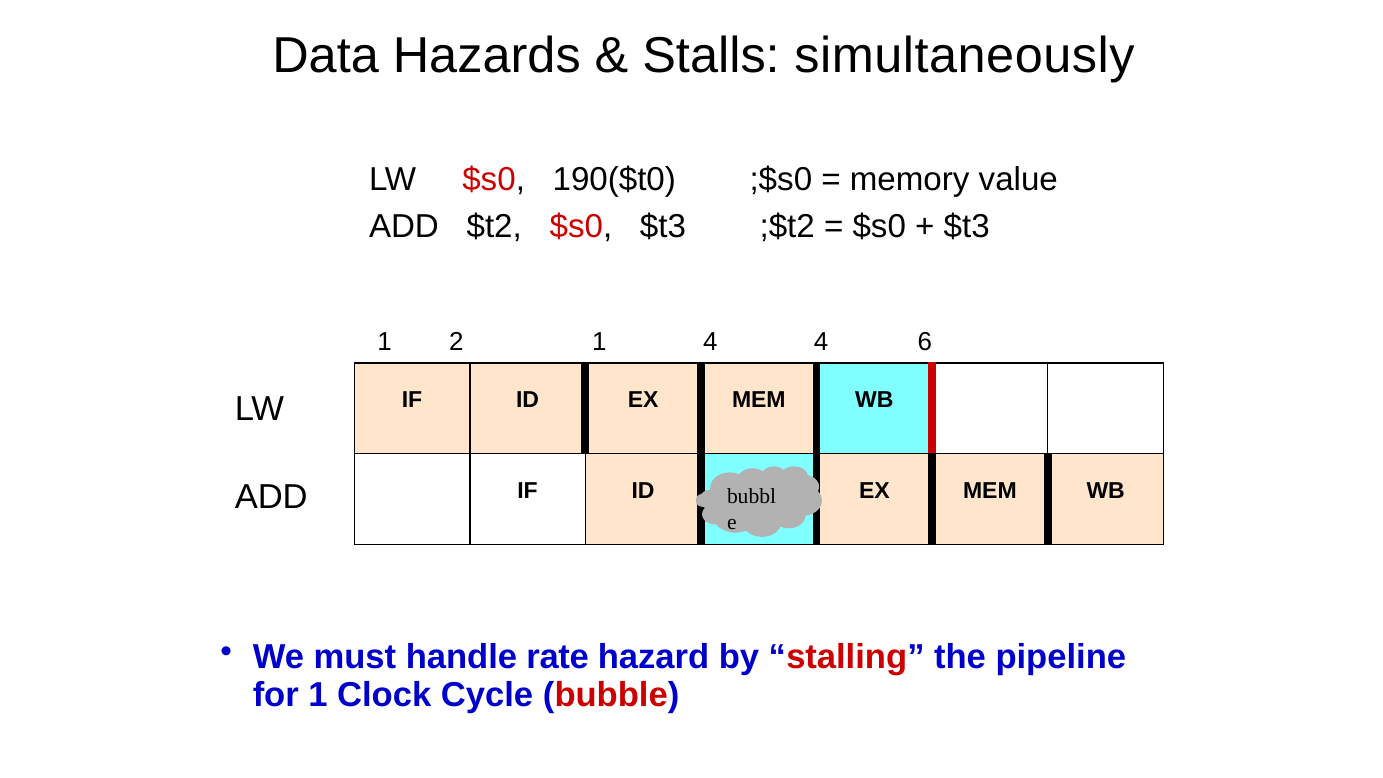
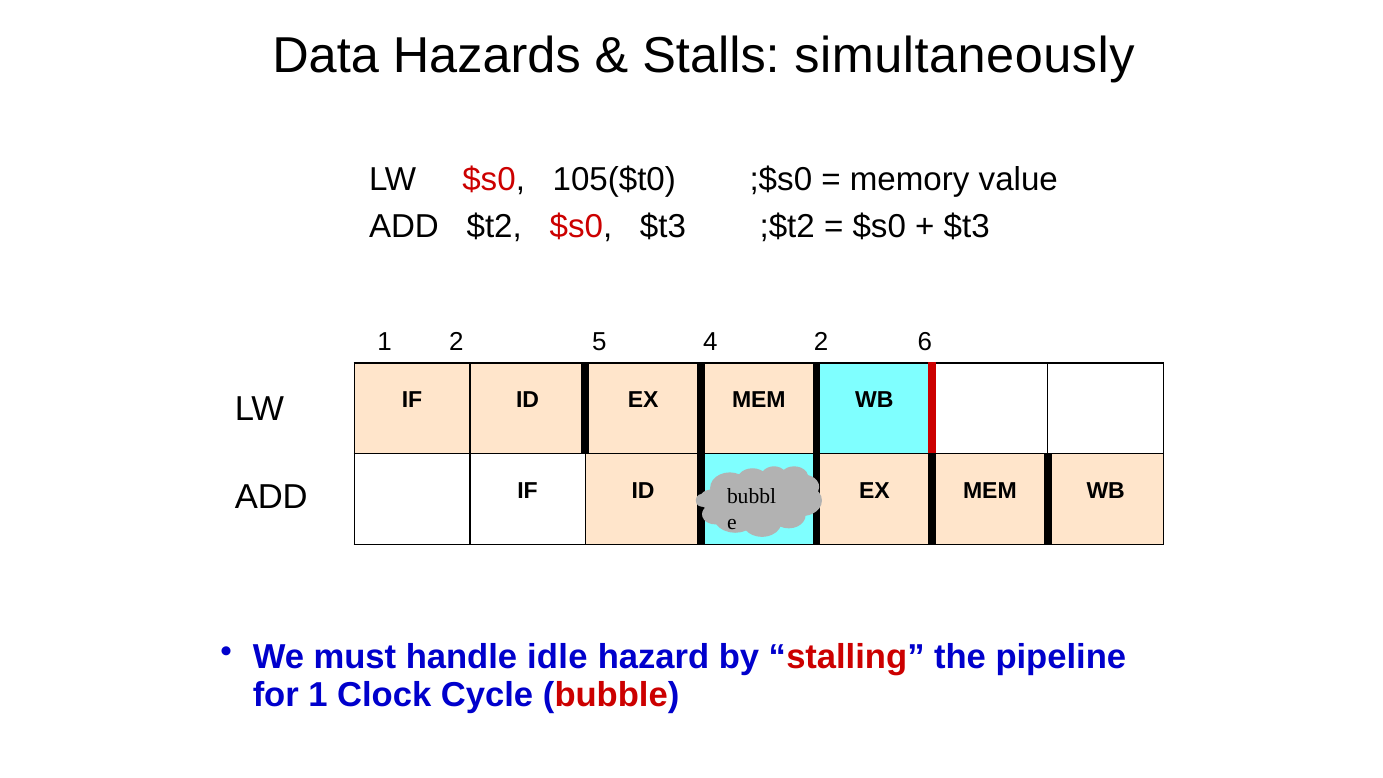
190($t0: 190($t0 -> 105($t0 (614, 180)
2 1: 1 -> 5 (599, 342)
4 4: 4 -> 2 (821, 342)
rate: rate -> idle (557, 657)
